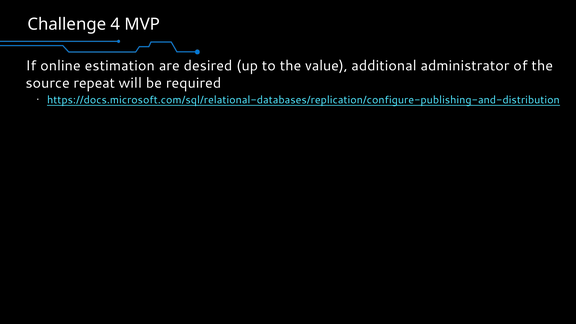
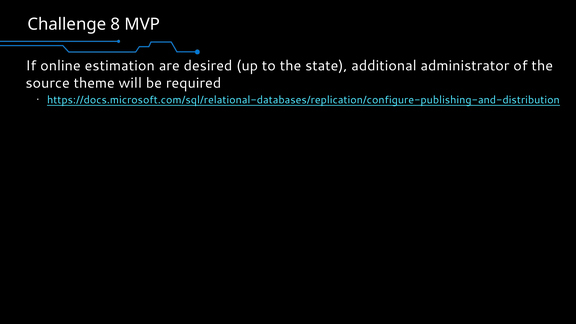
4: 4 -> 8 (115, 24)
value: value -> state (326, 66)
repeat: repeat -> theme (94, 83)
